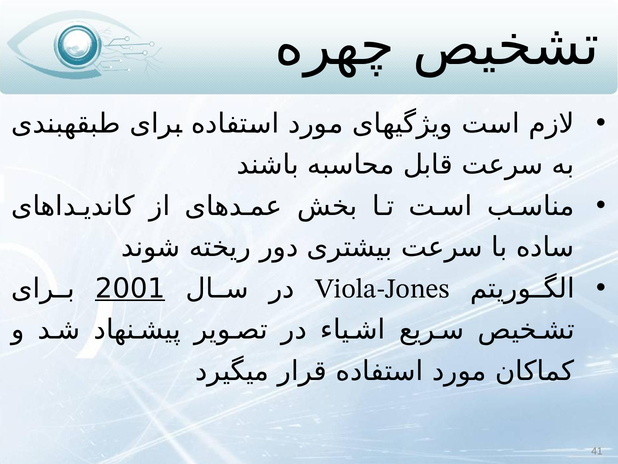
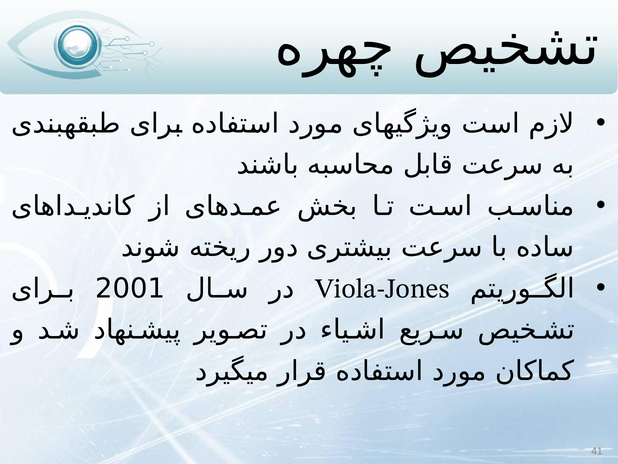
2001 underline: present -> none (130, 288)
